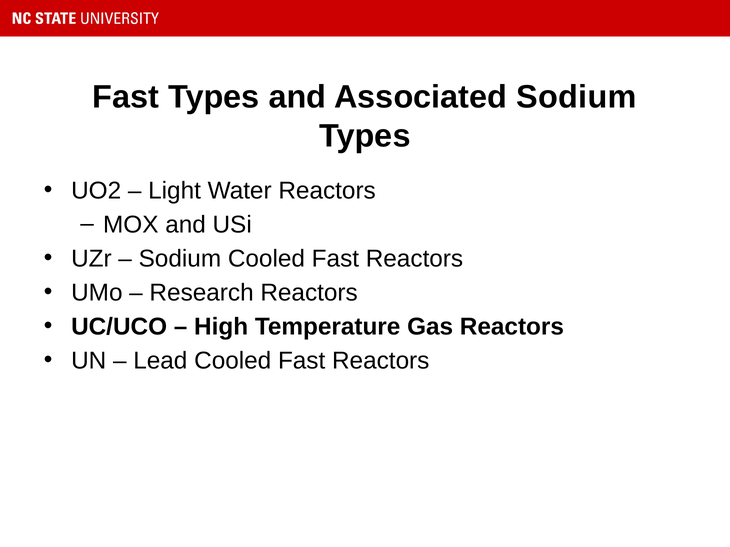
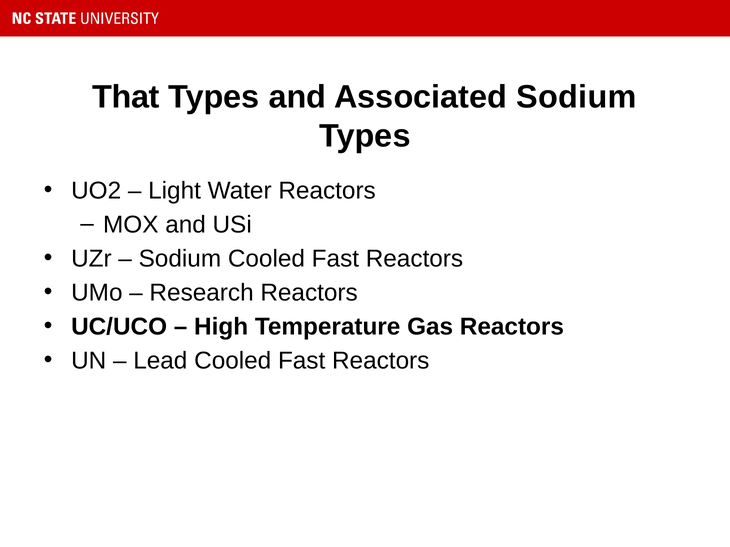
Fast: Fast -> That (126, 97)
